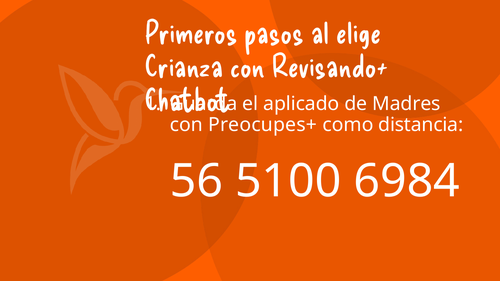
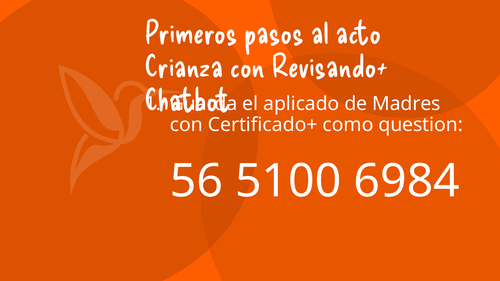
elige: elige -> acto (359, 34)
Preocupes+: Preocupes+ -> Certificado+ (263, 125)
distancia: distancia -> question (421, 125)
